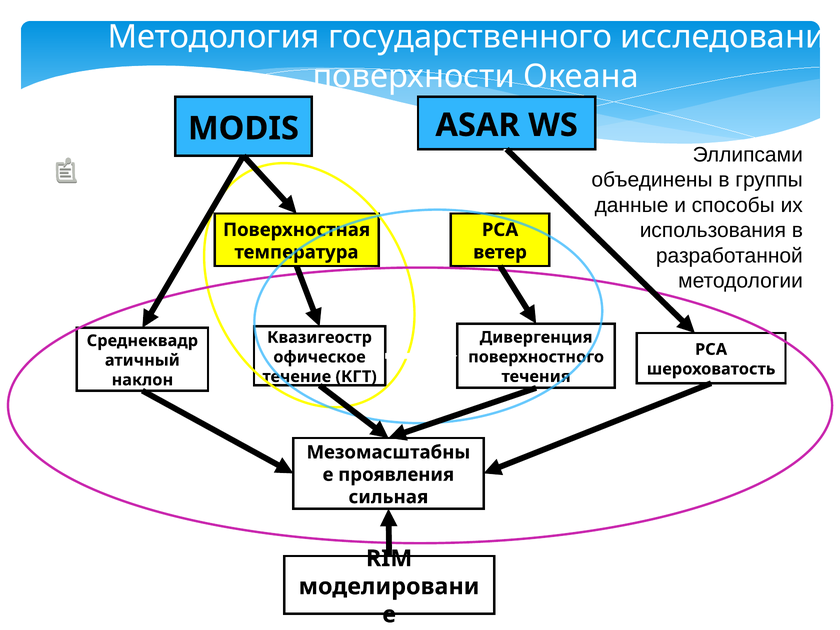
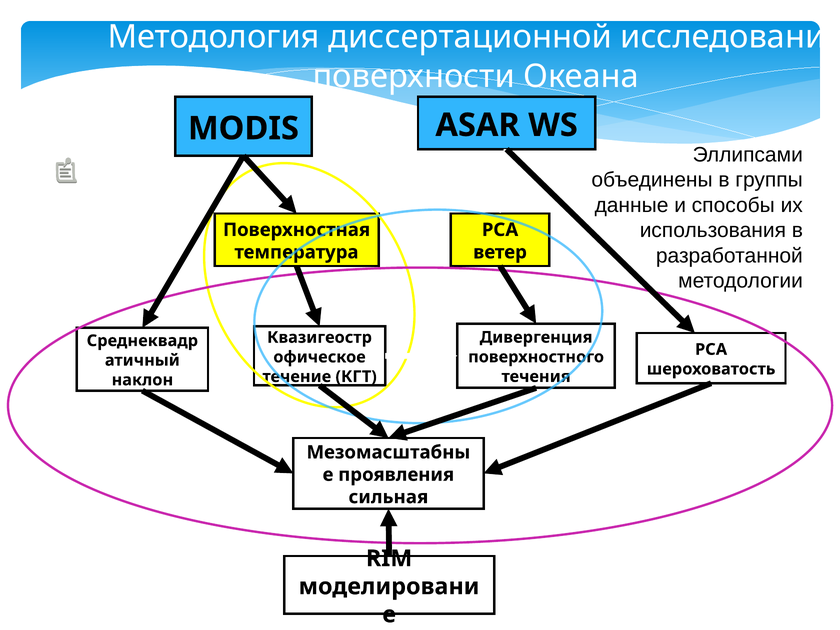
государственного: государственного -> диссертационной (470, 37)
